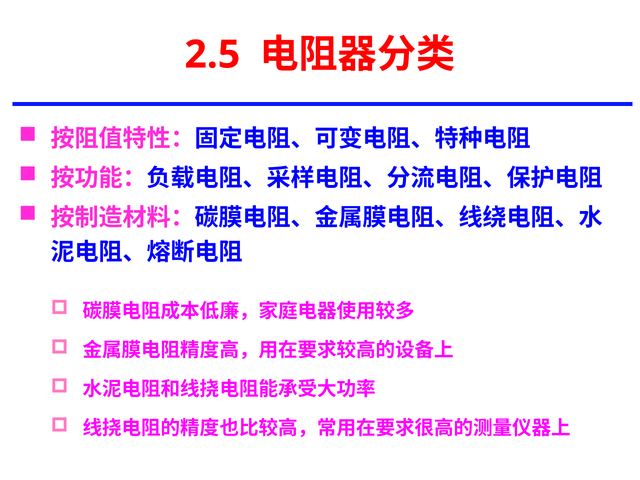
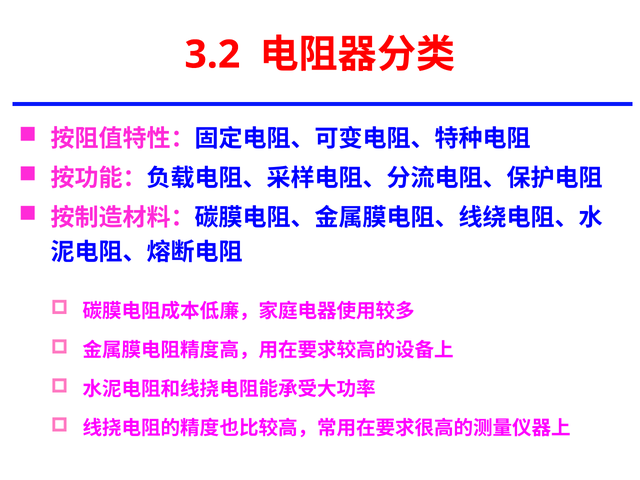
2.5: 2.5 -> 3.2 (212, 55)
